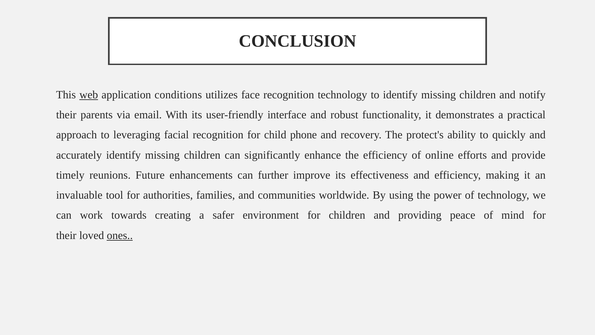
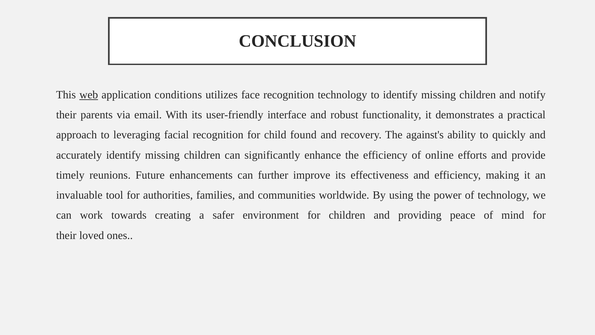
phone: phone -> found (303, 135)
protect's: protect's -> against's (425, 135)
ones underline: present -> none (120, 235)
